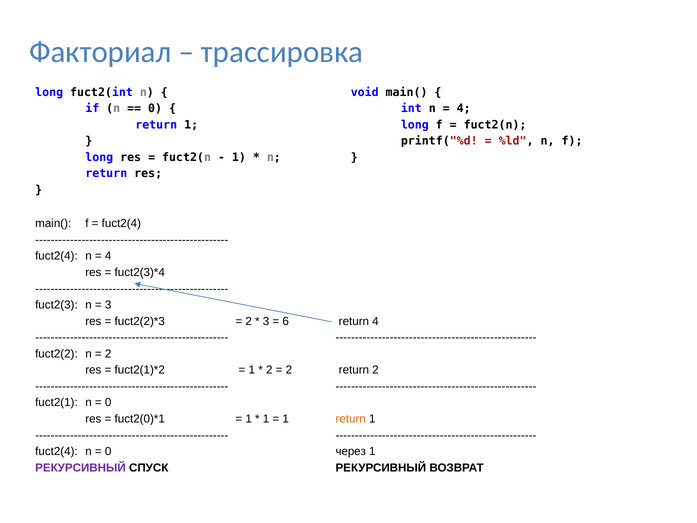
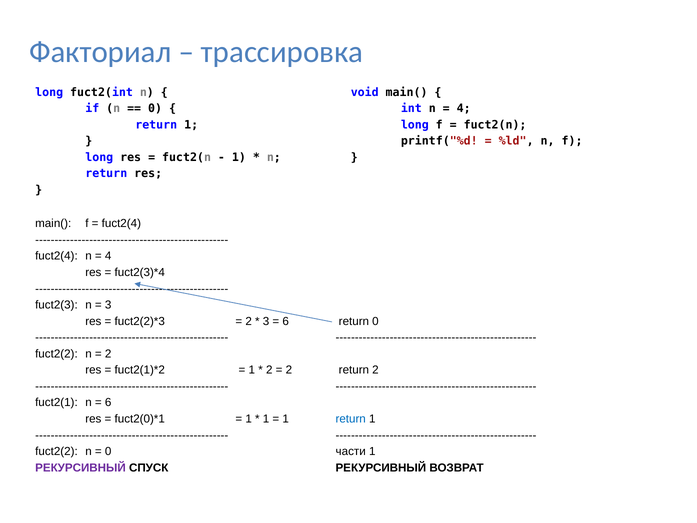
return 4: 4 -> 0 (375, 321)
0: 0 -> 6 (108, 402)
return colour: orange -> blue (351, 419)
fuct2(4: fuct2(4 -> fuct2(2 (56, 451)
через: через -> части (351, 451)
